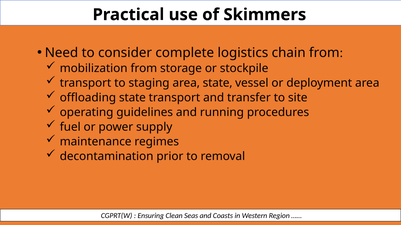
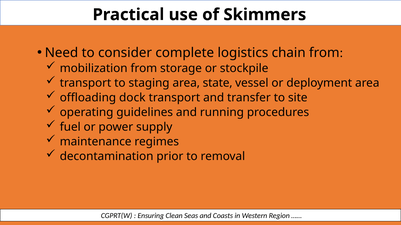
offloading state: state -> dock (132, 98)
